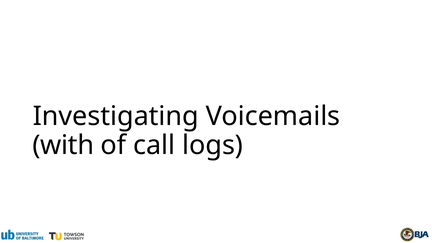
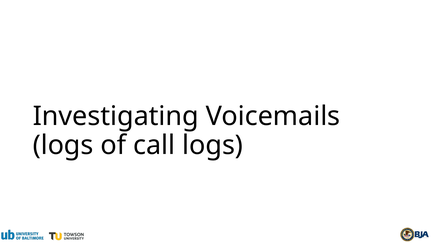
with: with -> logs (63, 145)
